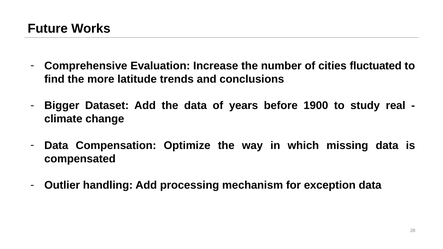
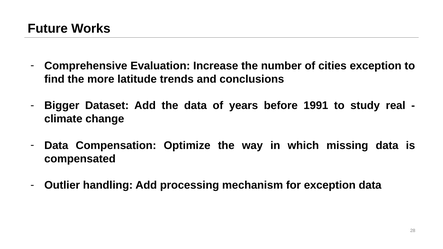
cities fluctuated: fluctuated -> exception (376, 66)
1900: 1900 -> 1991 (316, 106)
